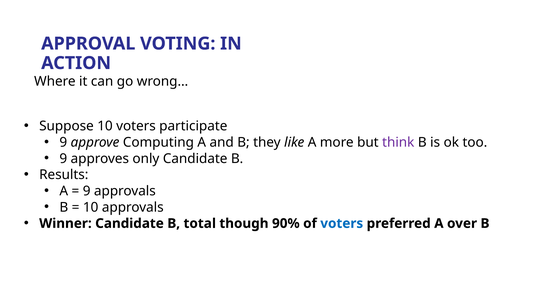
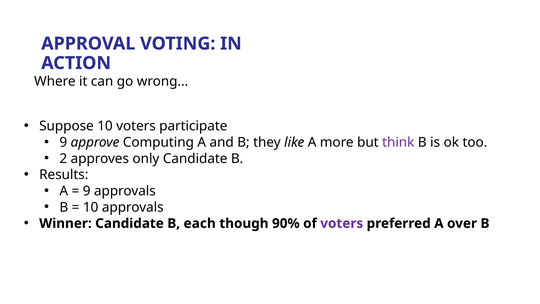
9: 9 -> 2 (63, 158)
total: total -> each (200, 223)
voters colour: blue -> purple (342, 223)
